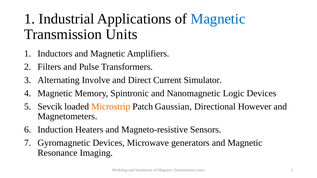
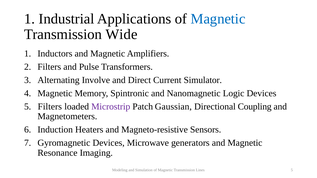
Units: Units -> Wide (122, 34)
5 Sevcik: Sevcik -> Filters (50, 107)
Microstrip colour: orange -> purple (111, 107)
However: However -> Coupling (255, 107)
